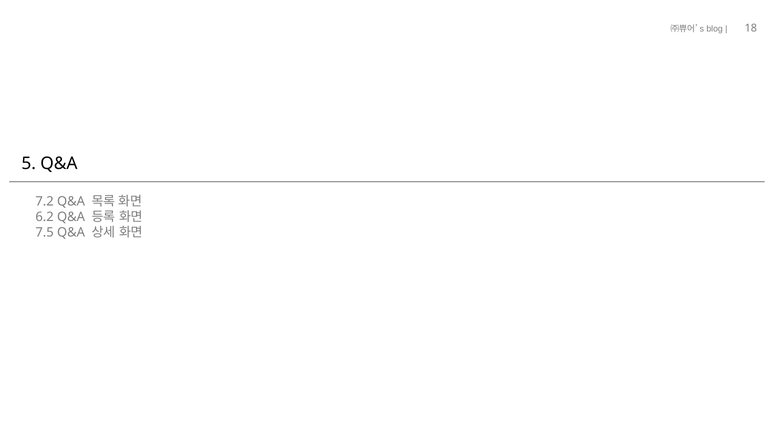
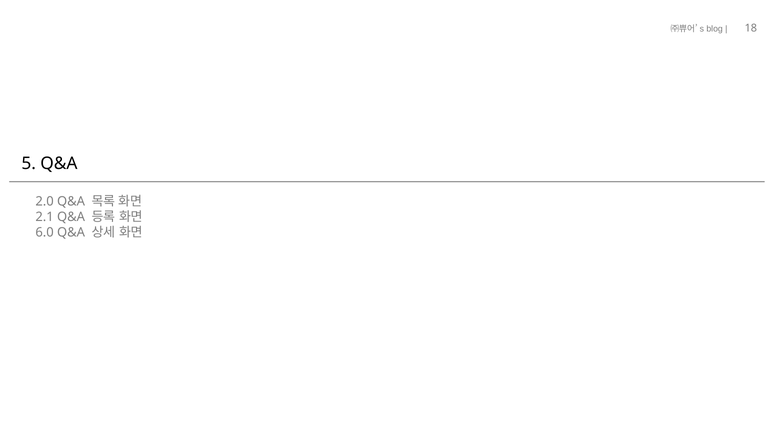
7.2: 7.2 -> 2.0 (45, 201)
6.2: 6.2 -> 2.1 (45, 217)
7.5: 7.5 -> 6.0 (45, 232)
